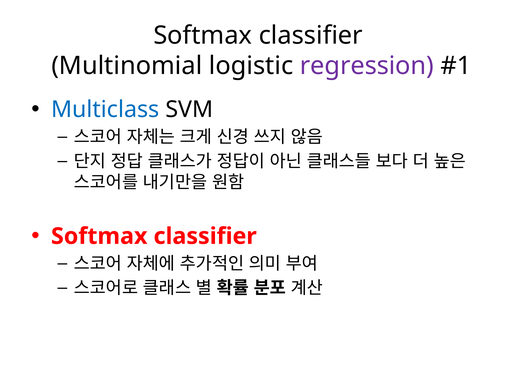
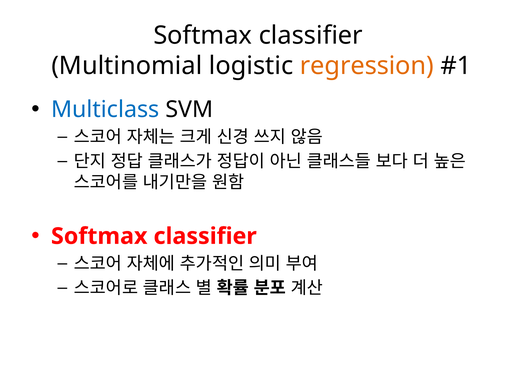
regression colour: purple -> orange (367, 66)
